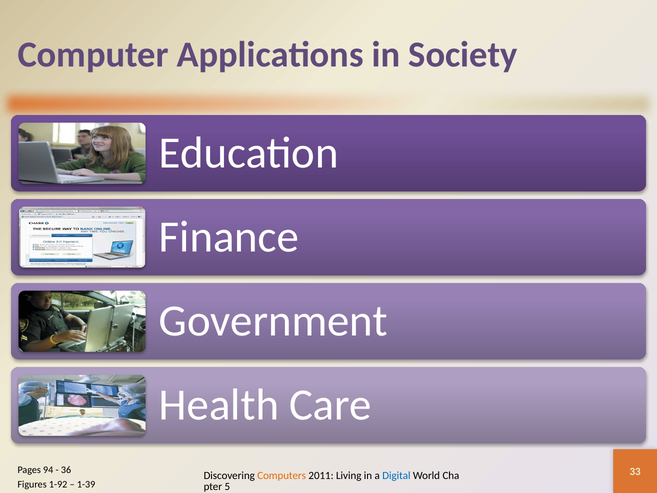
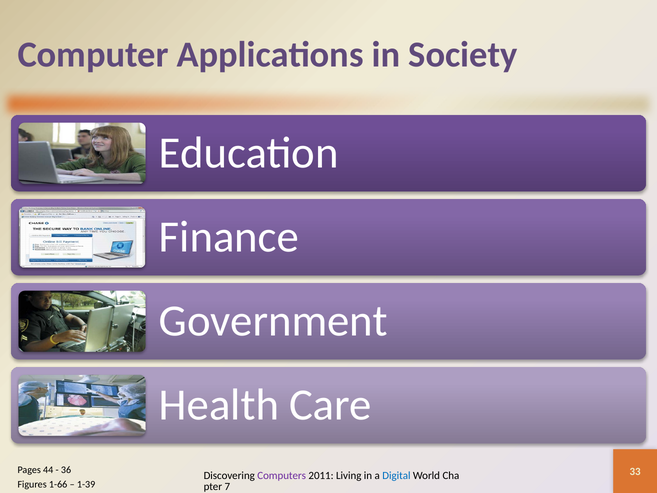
94: 94 -> 44 (48, 470)
Computers colour: orange -> purple (282, 475)
1-92: 1-92 -> 1-66 (58, 484)
5: 5 -> 7 (227, 486)
